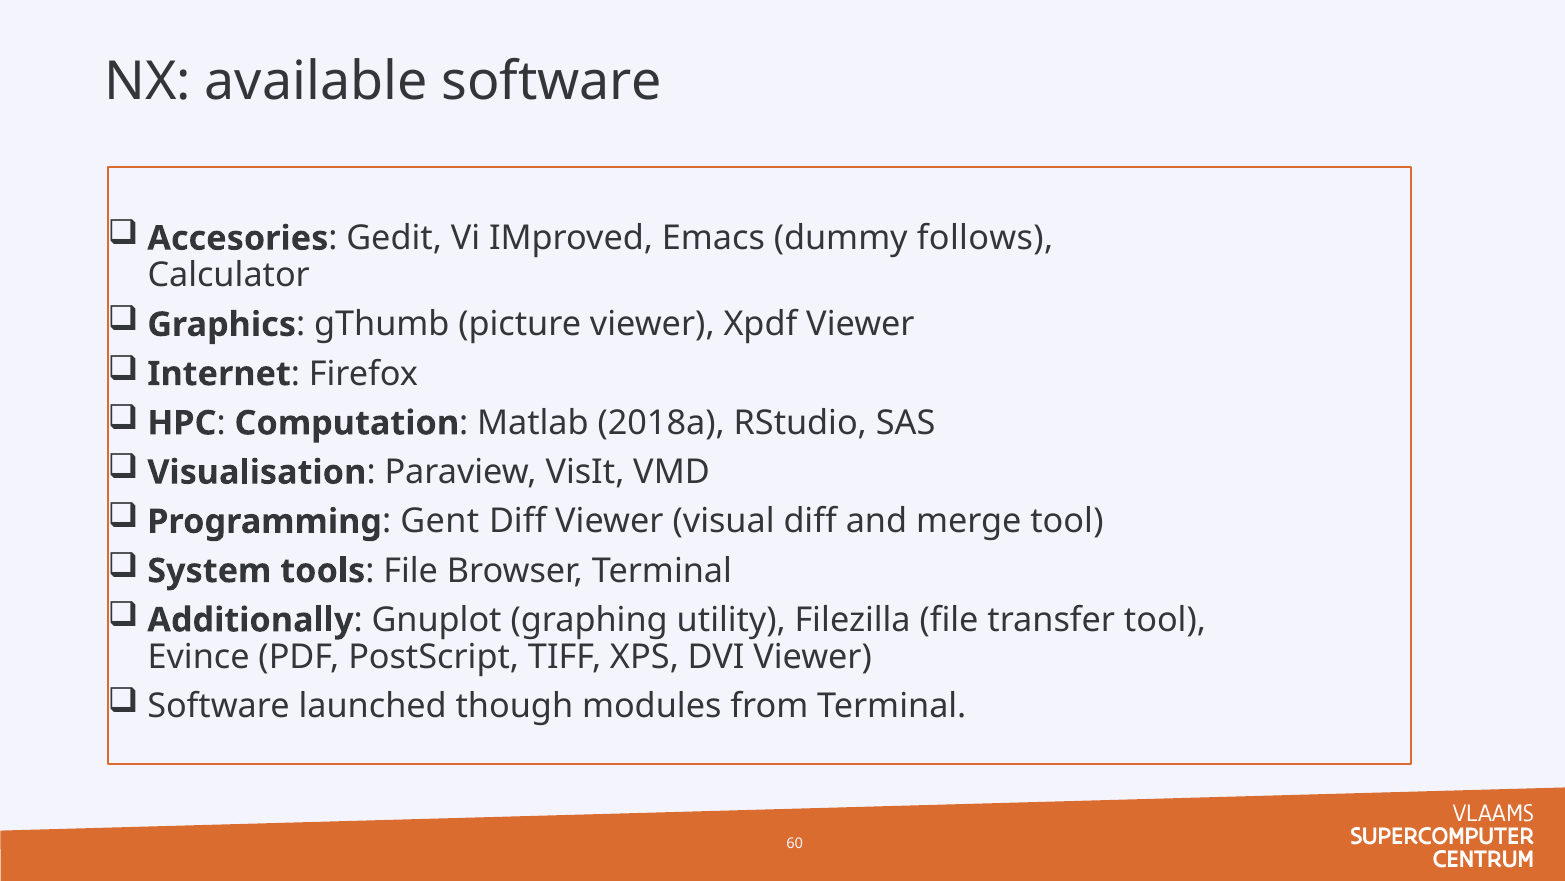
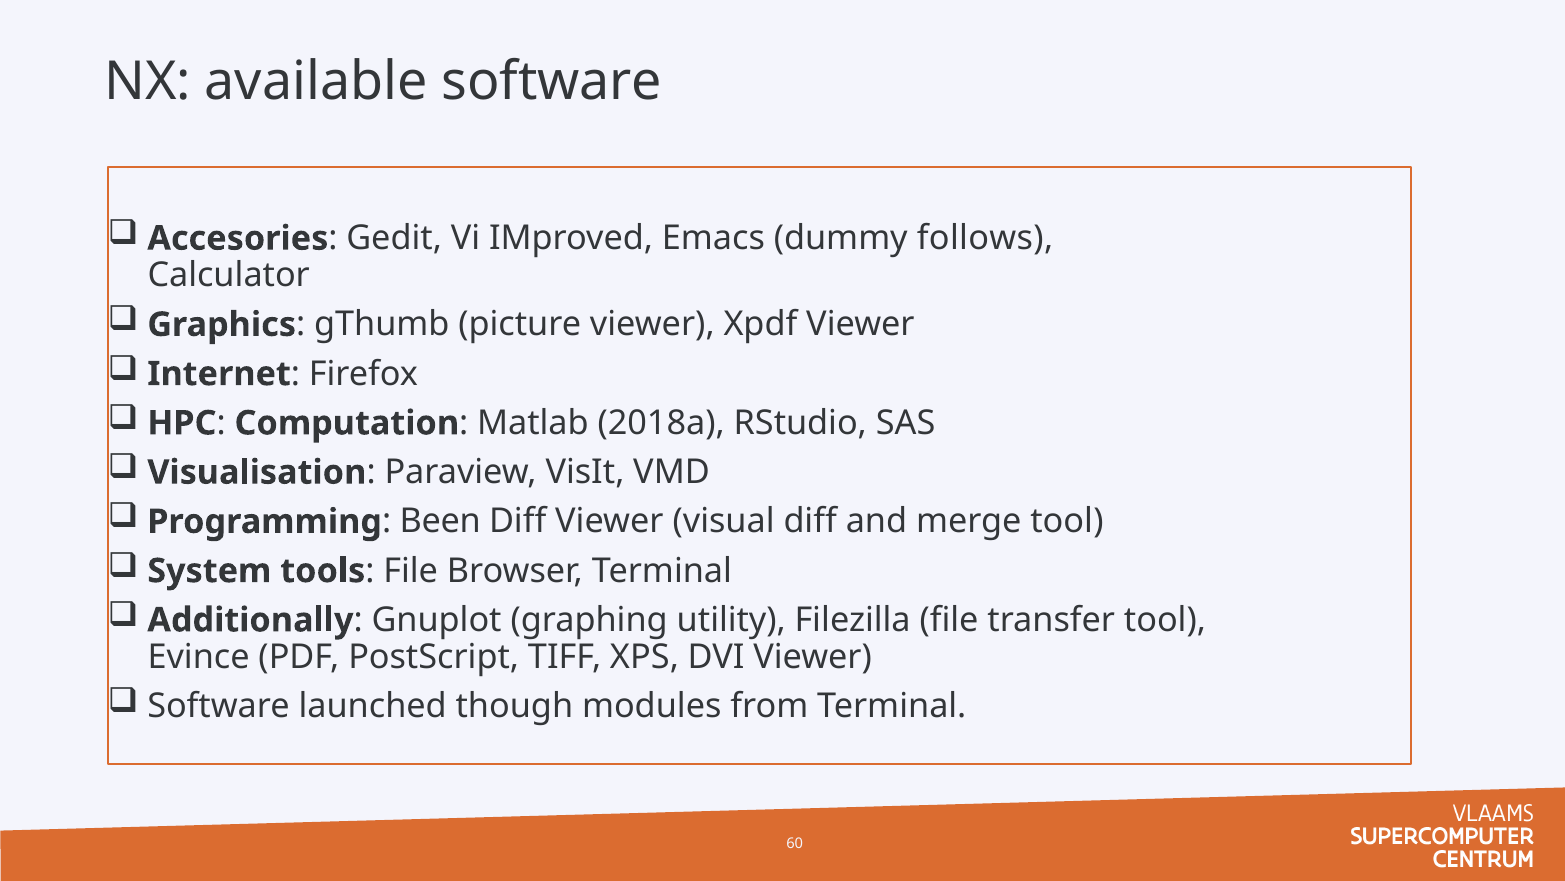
Gent: Gent -> Been (440, 521)
